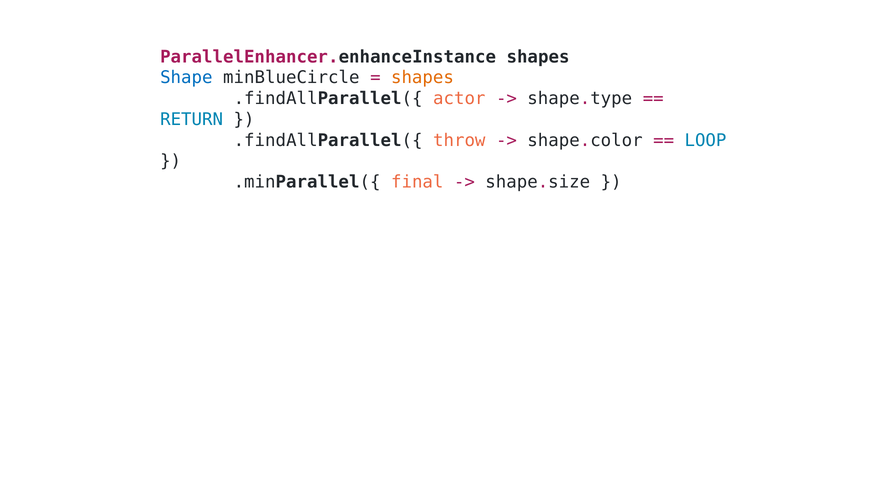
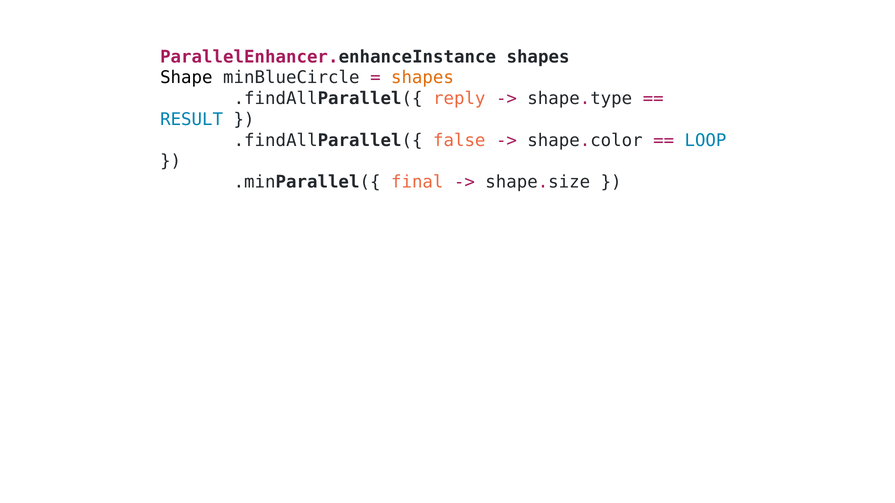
Shape colour: blue -> black (186, 78)
actor: actor -> reply (459, 99)
RETURN: RETURN -> RESULT (192, 120)
throw: throw -> false (459, 140)
